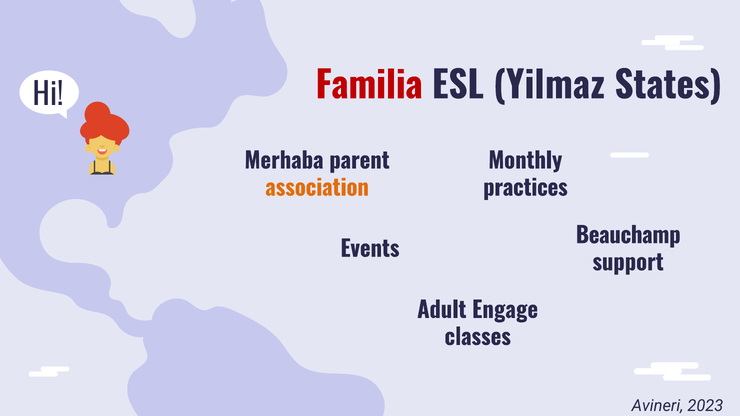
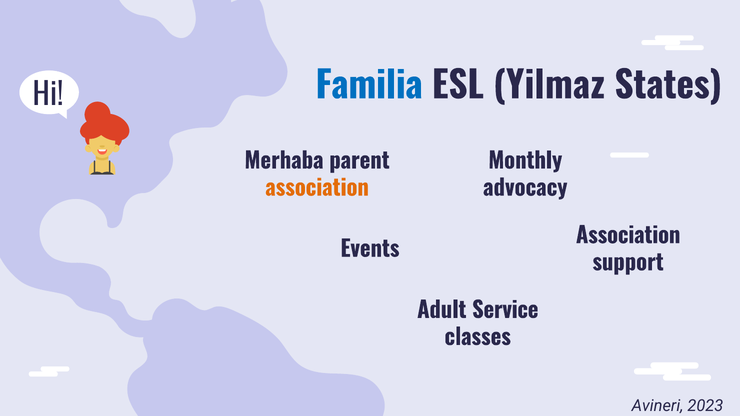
Familia colour: red -> blue (369, 86)
practices: practices -> advocacy (525, 188)
Beauchamp: Beauchamp -> Association (628, 236)
Engage: Engage -> Service (505, 311)
